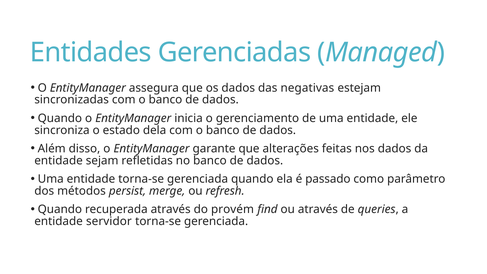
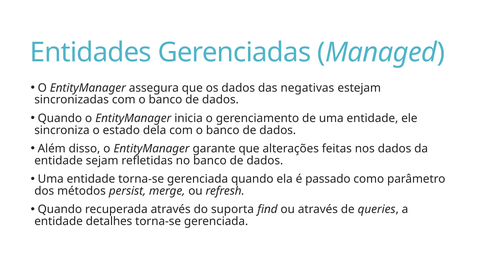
provém: provém -> suporta (232, 209)
servidor: servidor -> detalhes (109, 221)
